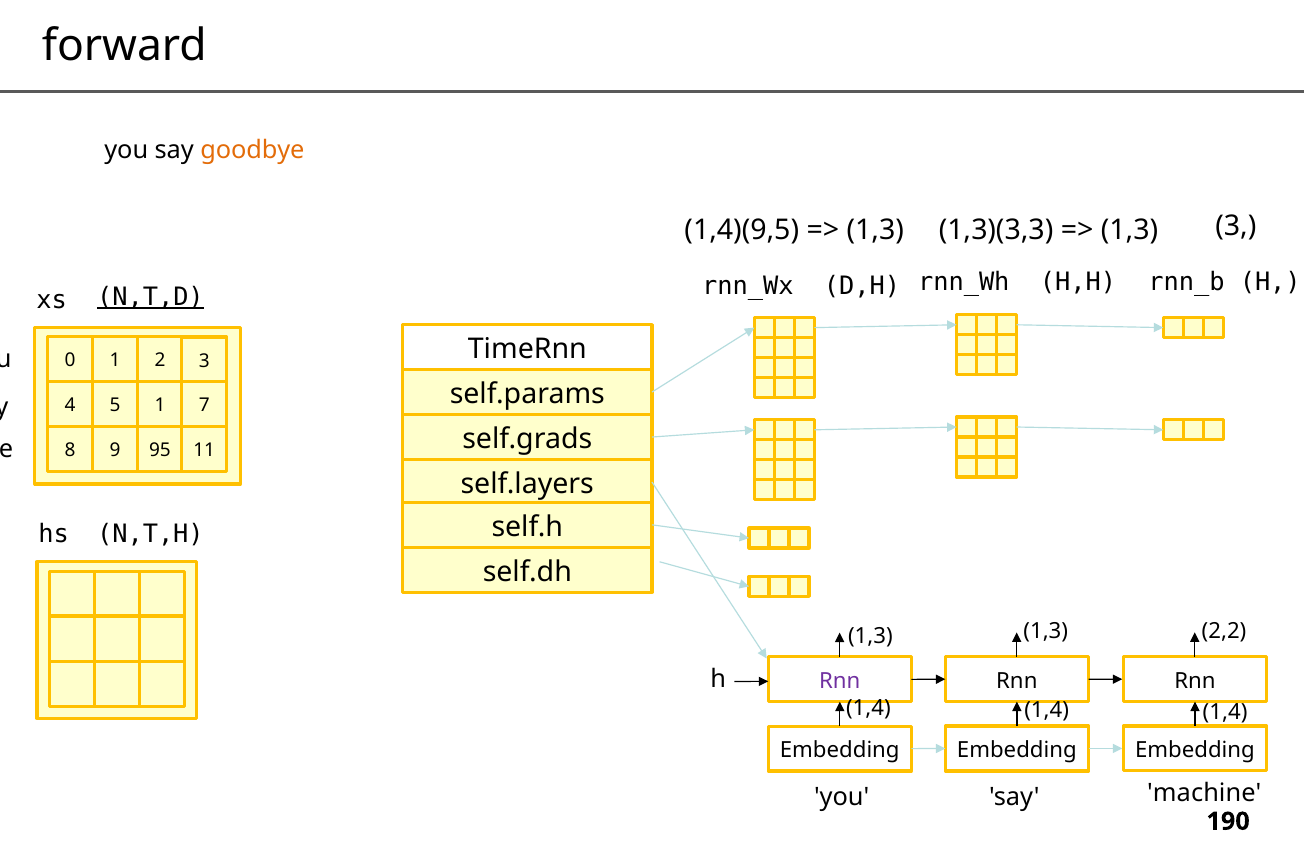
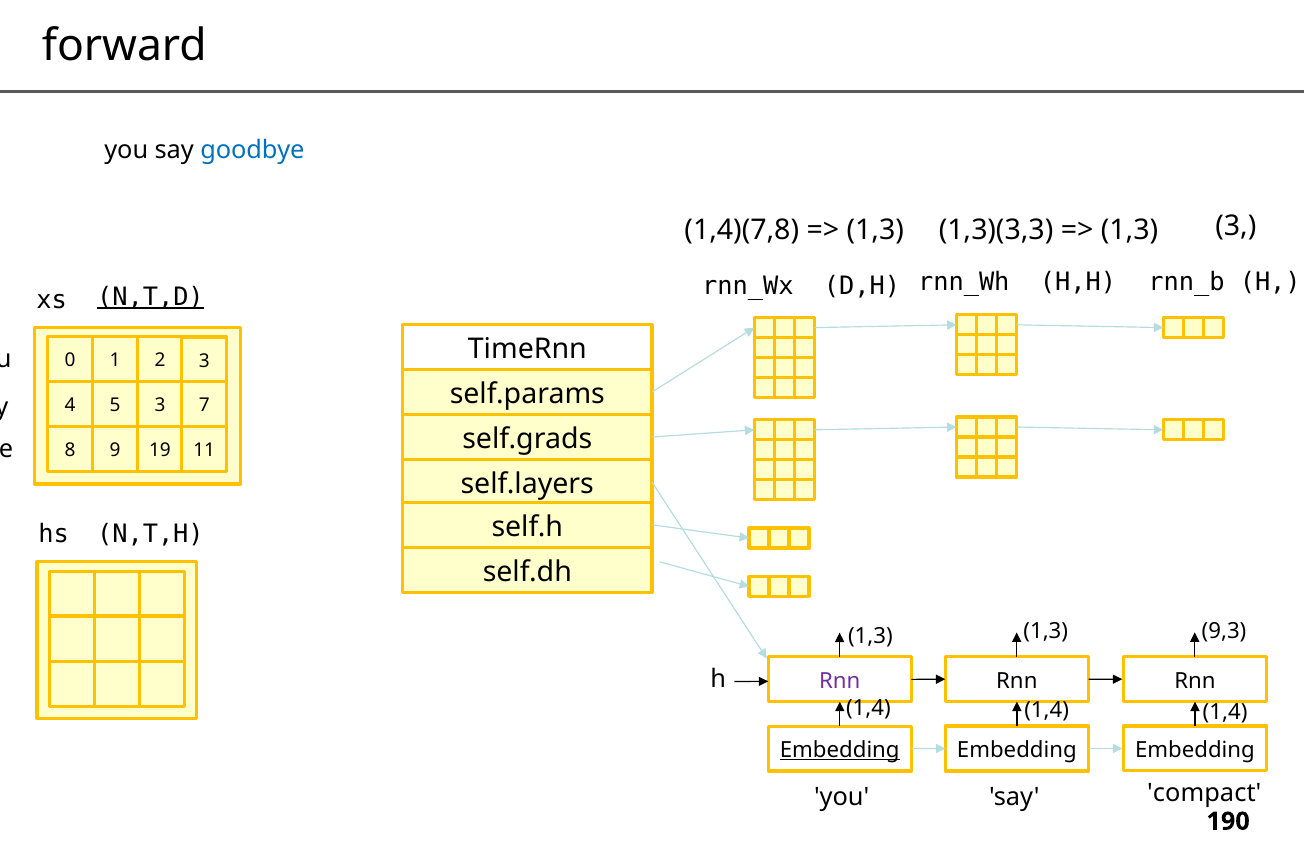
goodbye colour: orange -> blue (252, 150)
1,4)(9,5: 1,4)(9,5 -> 1,4)(7,8 (742, 230)
5 1: 1 -> 3 (160, 406)
95: 95 -> 19 (160, 451)
2,2: 2,2 -> 9,3 (1224, 631)
Embedding underline: none -> present (840, 751)
machine: machine -> compact (1204, 794)
